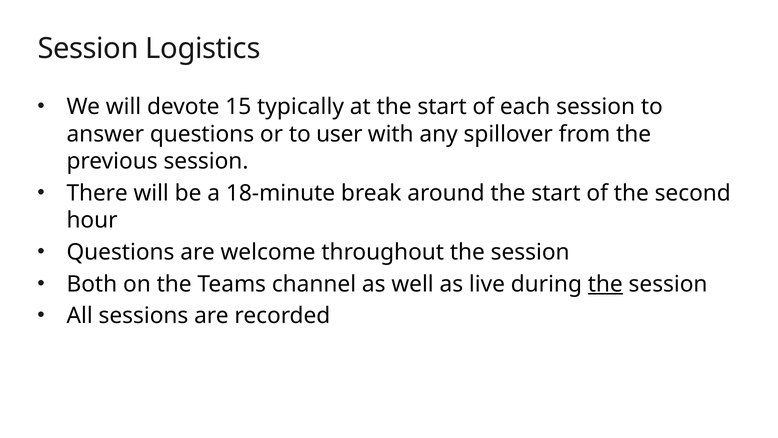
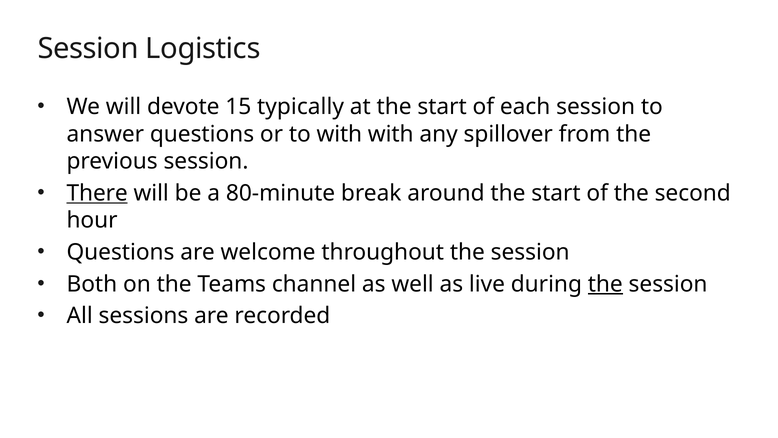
to user: user -> with (339, 134)
There underline: none -> present (97, 193)
18-minute: 18-minute -> 80-minute (281, 193)
